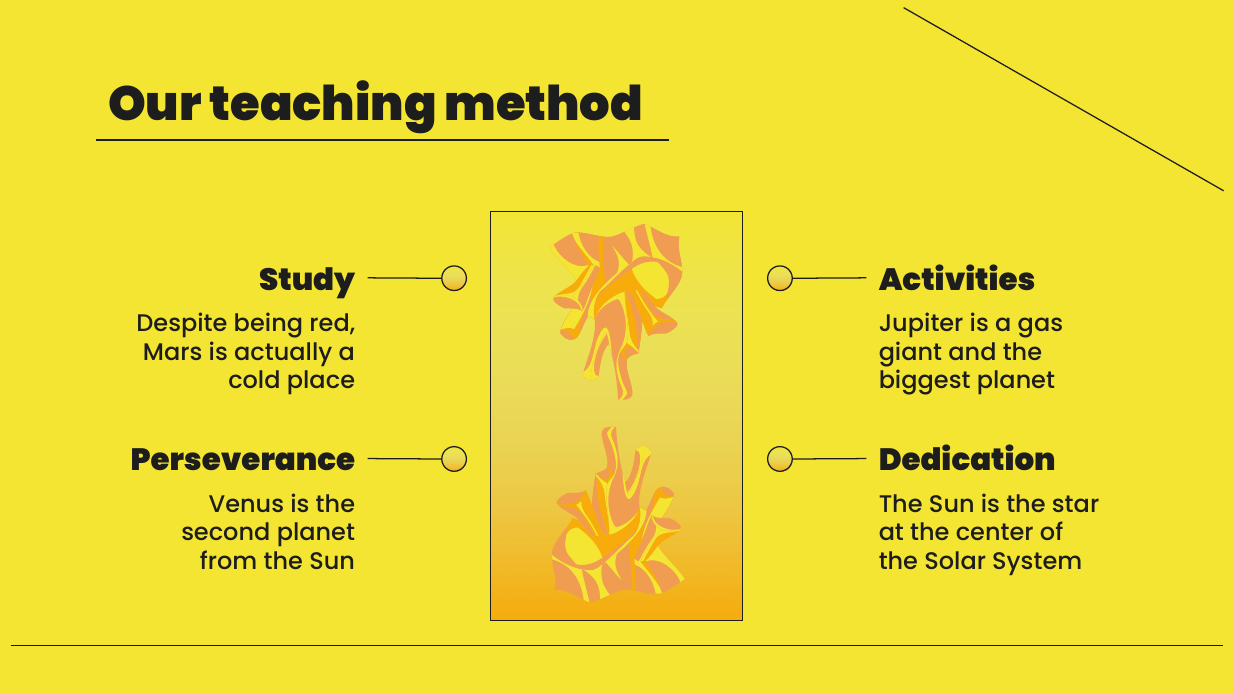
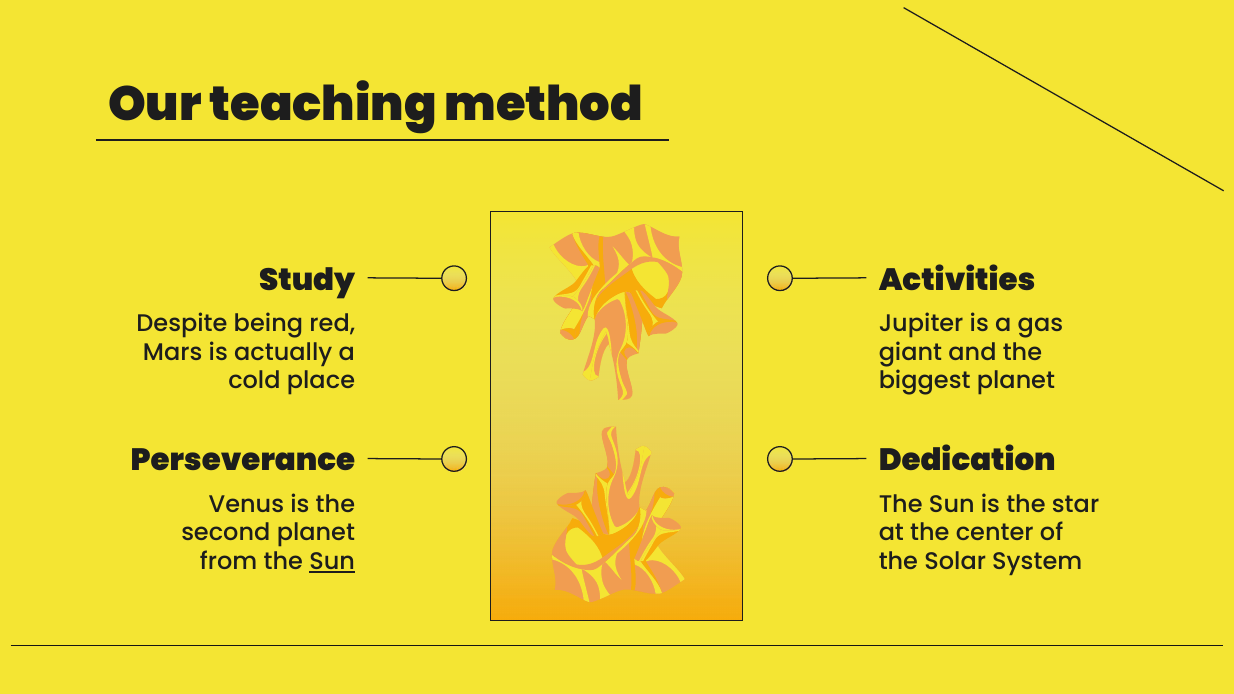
Sun underline: none -> present (332, 562)
